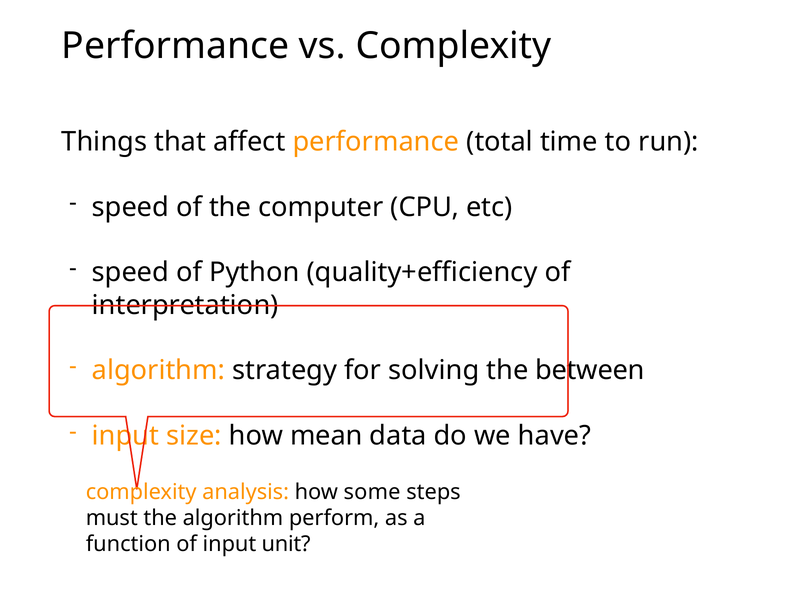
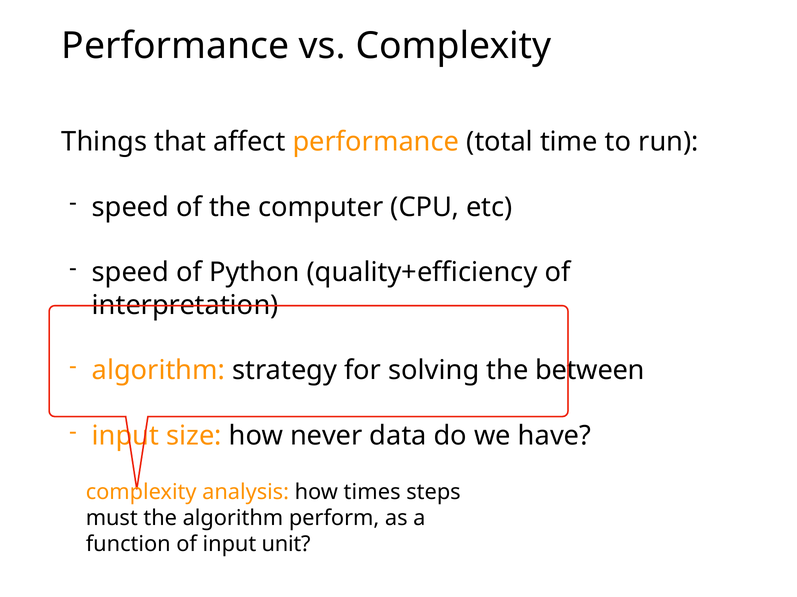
mean: mean -> never (326, 436)
some: some -> times (372, 493)
